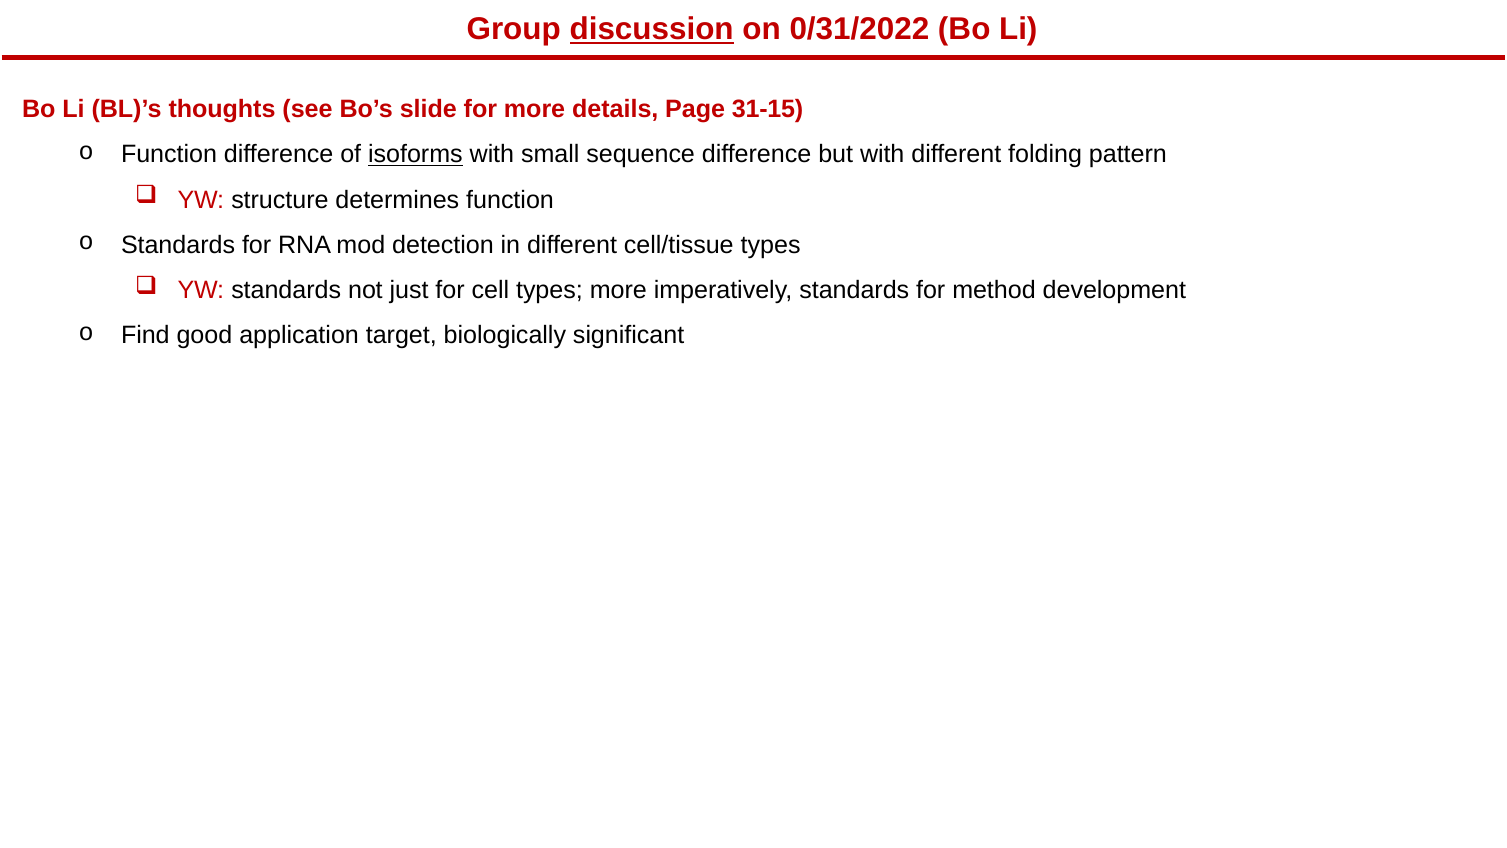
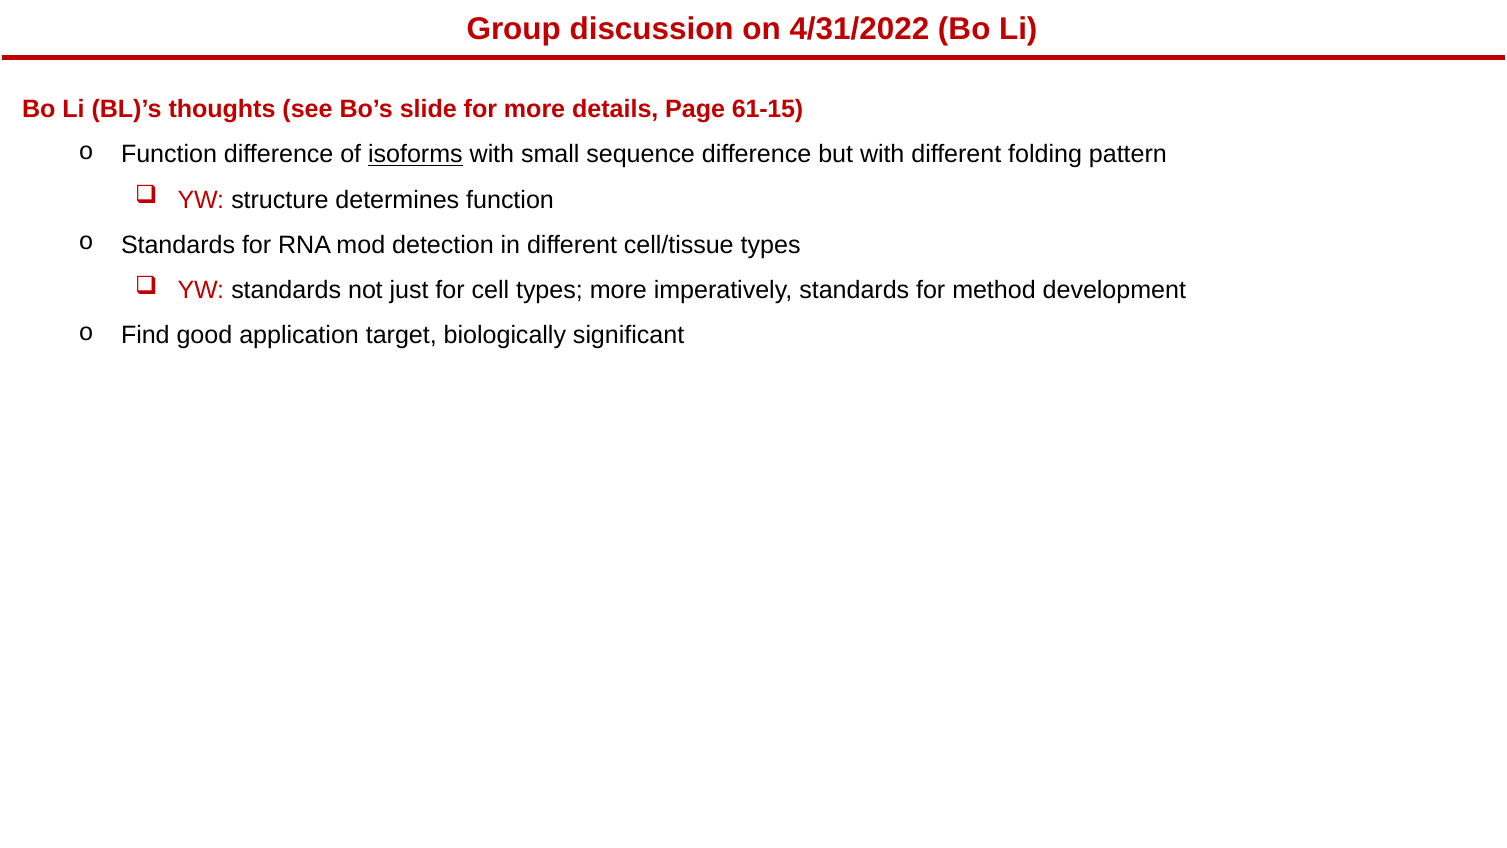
discussion underline: present -> none (652, 29)
0/31/2022: 0/31/2022 -> 4/31/2022 (859, 29)
31-15: 31-15 -> 61-15 (768, 109)
